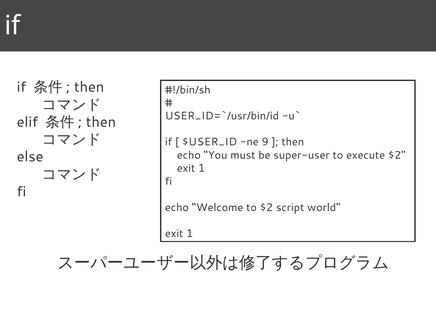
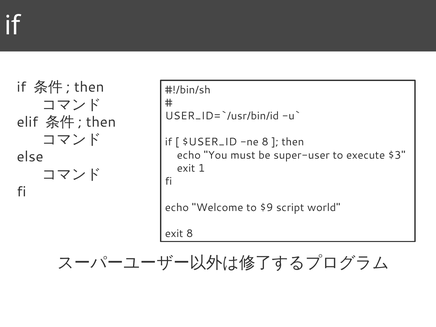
ne 9: 9 -> 8 (265, 142)
execute $2: $2 -> $3 (397, 155)
to $2: $2 -> $9 (266, 207)
1: 1 -> 8 (190, 234)
